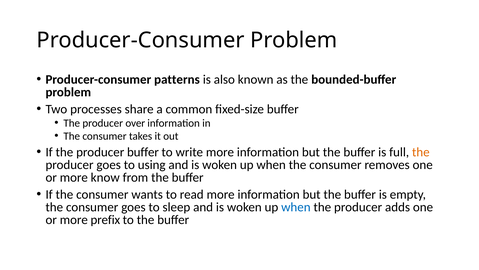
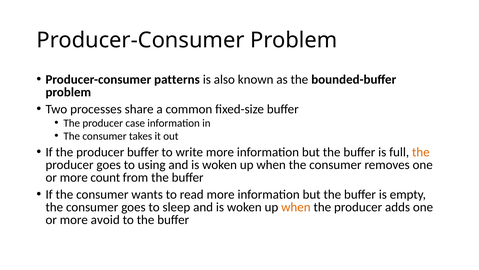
over: over -> case (135, 123)
know: know -> count (105, 177)
when colour: blue -> orange (296, 207)
prefix: prefix -> avoid (105, 219)
